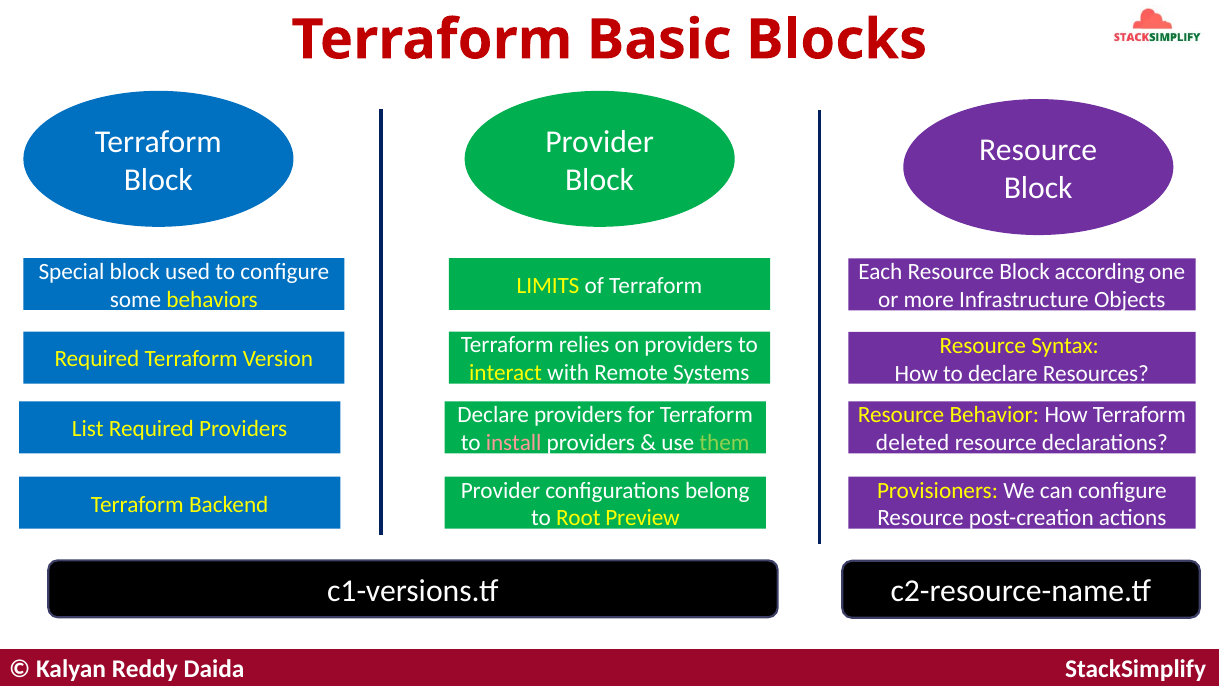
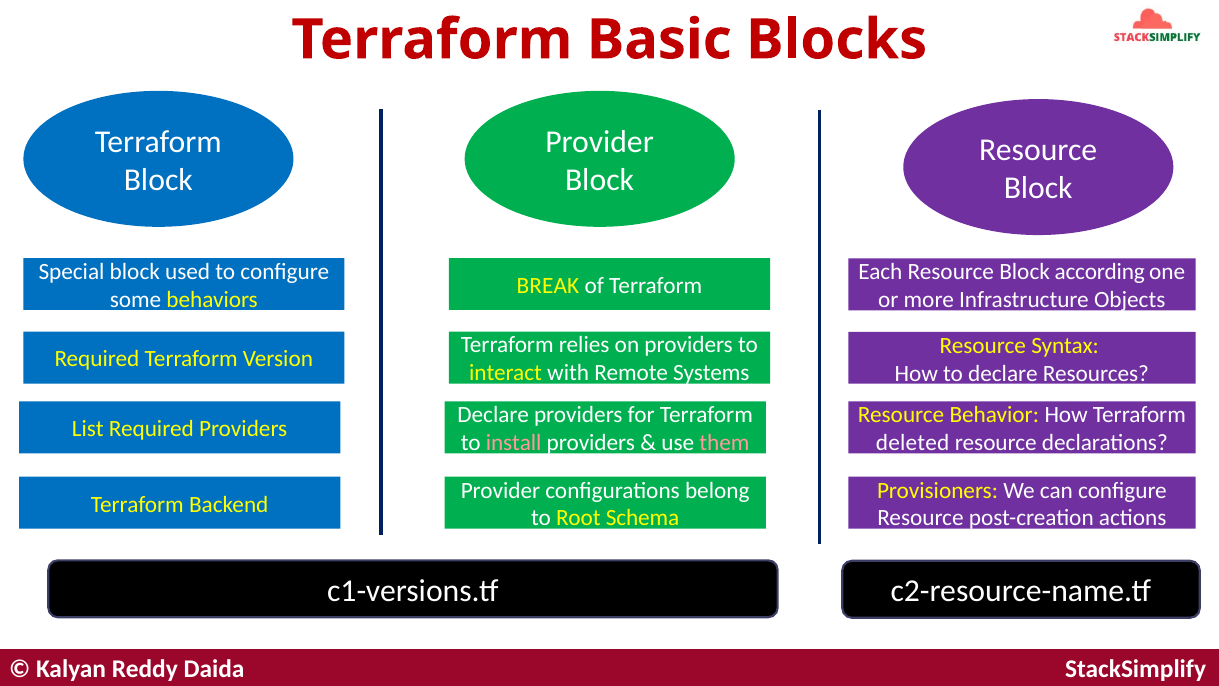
LIMITS: LIMITS -> BREAK (548, 285)
them colour: light green -> pink (724, 443)
Preview: Preview -> Schema (643, 518)
